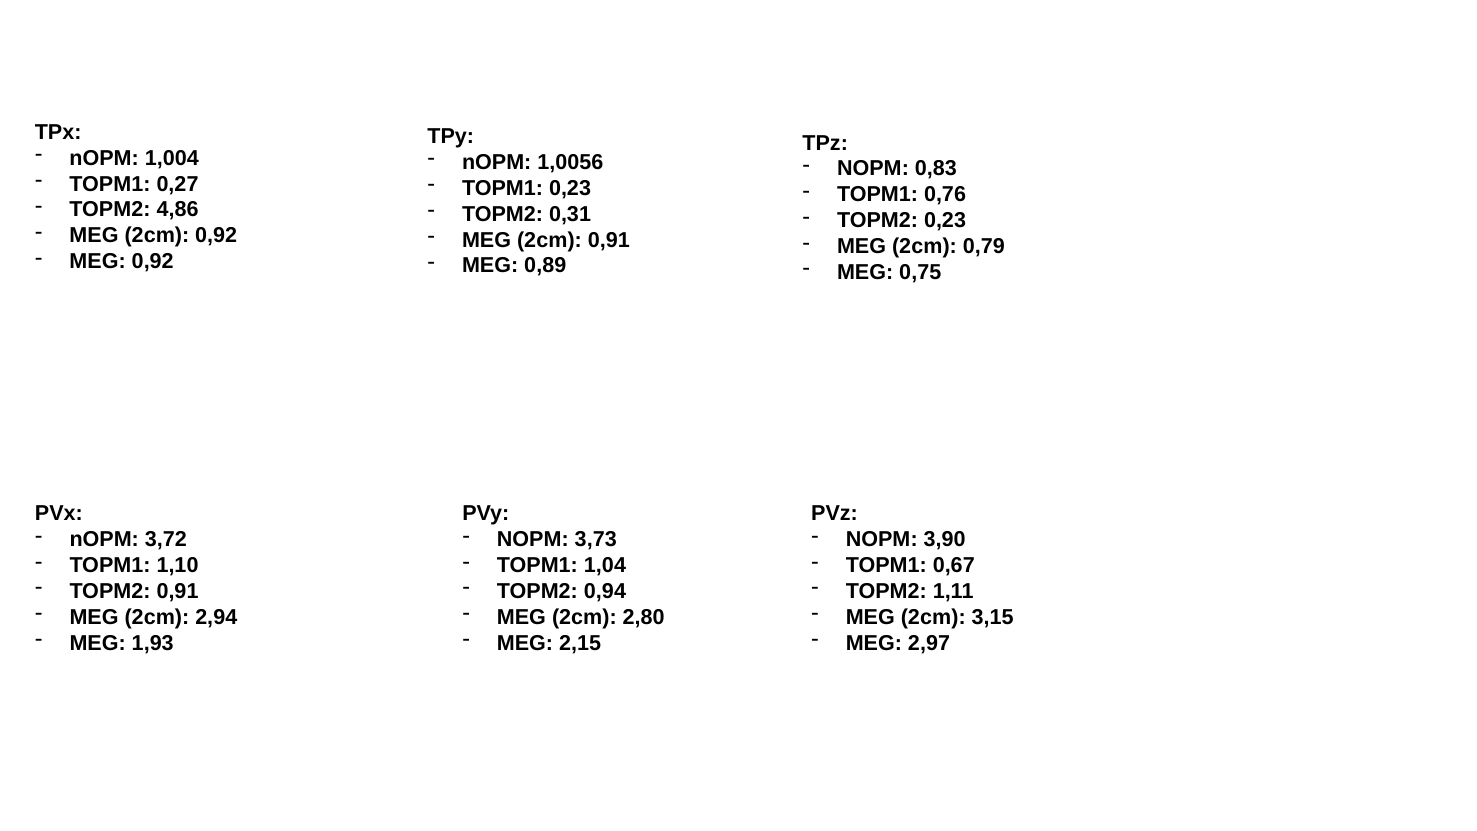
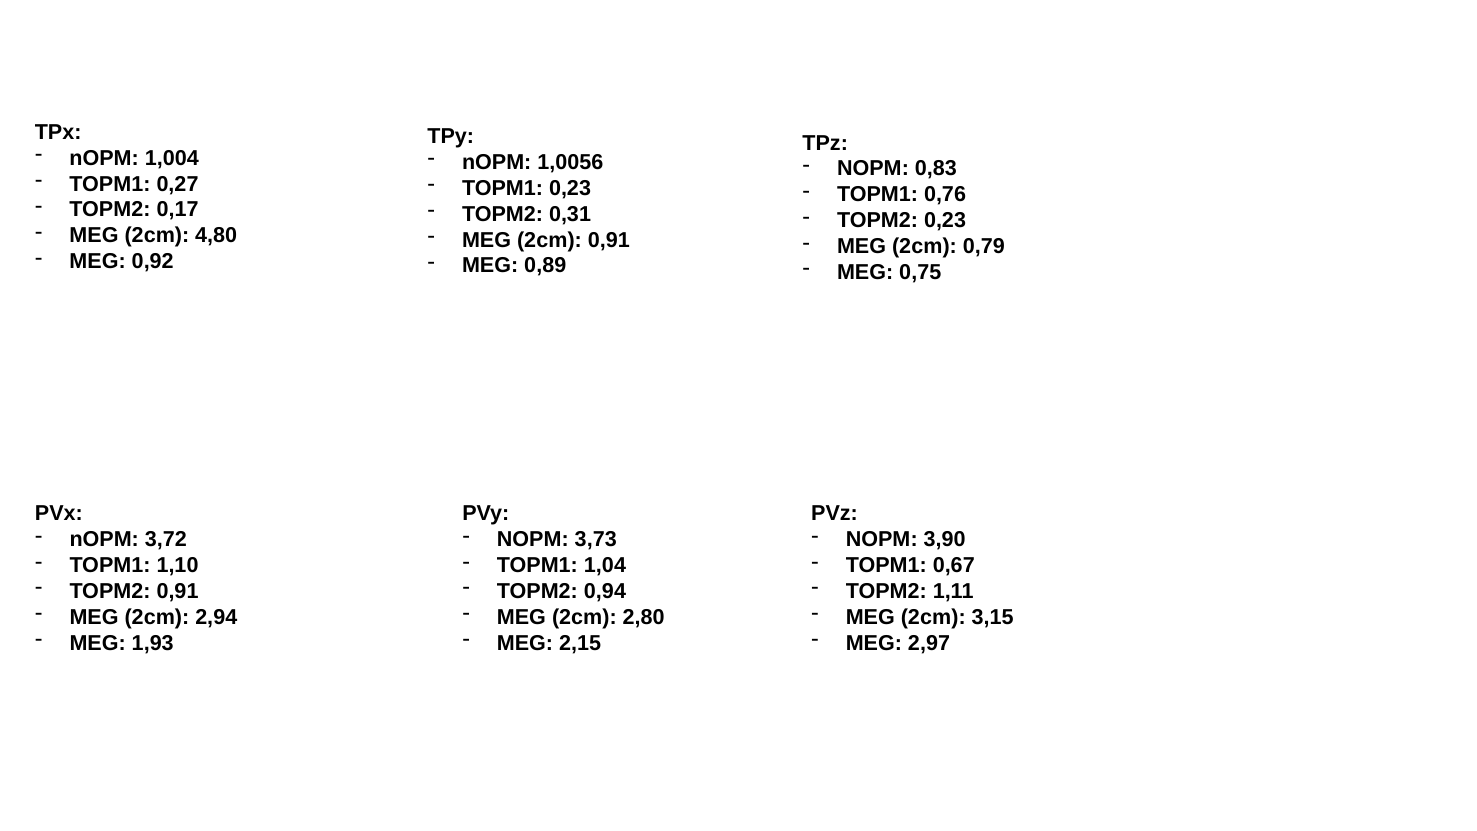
4,86: 4,86 -> 0,17 (178, 210)
2cm 0,92: 0,92 -> 4,80 (216, 236)
